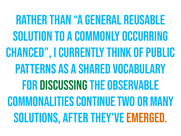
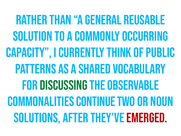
chanced: chanced -> capacity (29, 53)
many: many -> noun (162, 101)
emerged colour: orange -> red (147, 118)
